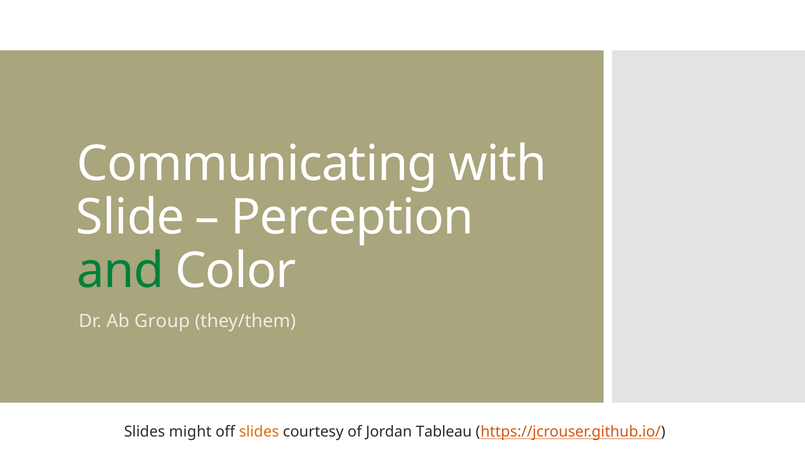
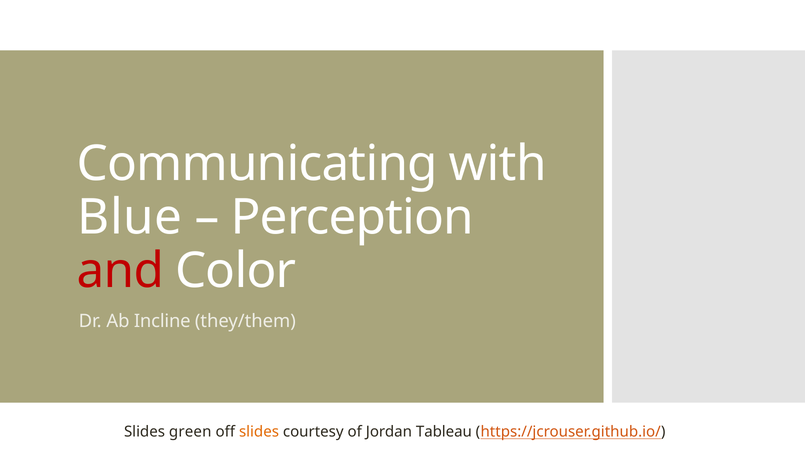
Slide: Slide -> Blue (130, 217)
and colour: green -> red (120, 271)
Group: Group -> Incline (162, 321)
might: might -> green (190, 432)
